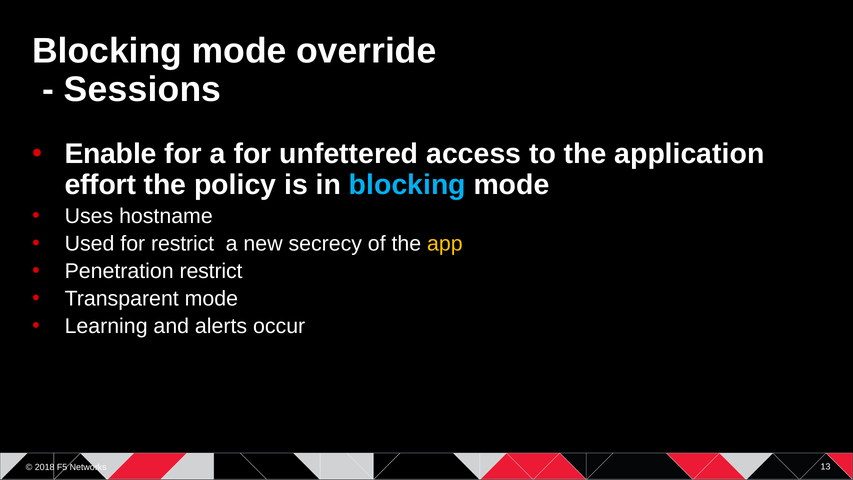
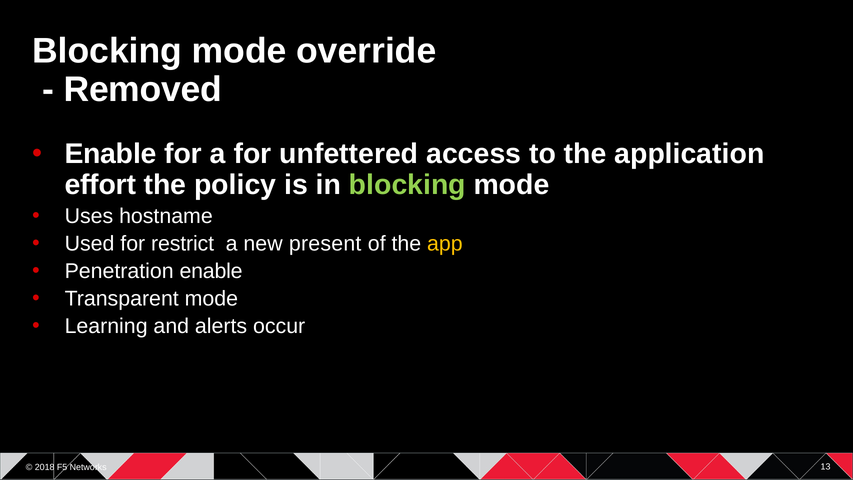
Sessions: Sessions -> Removed (143, 90)
blocking colour: light blue -> light green (407, 185)
secrecy: secrecy -> present (325, 244)
Penetration restrict: restrict -> enable (211, 271)
